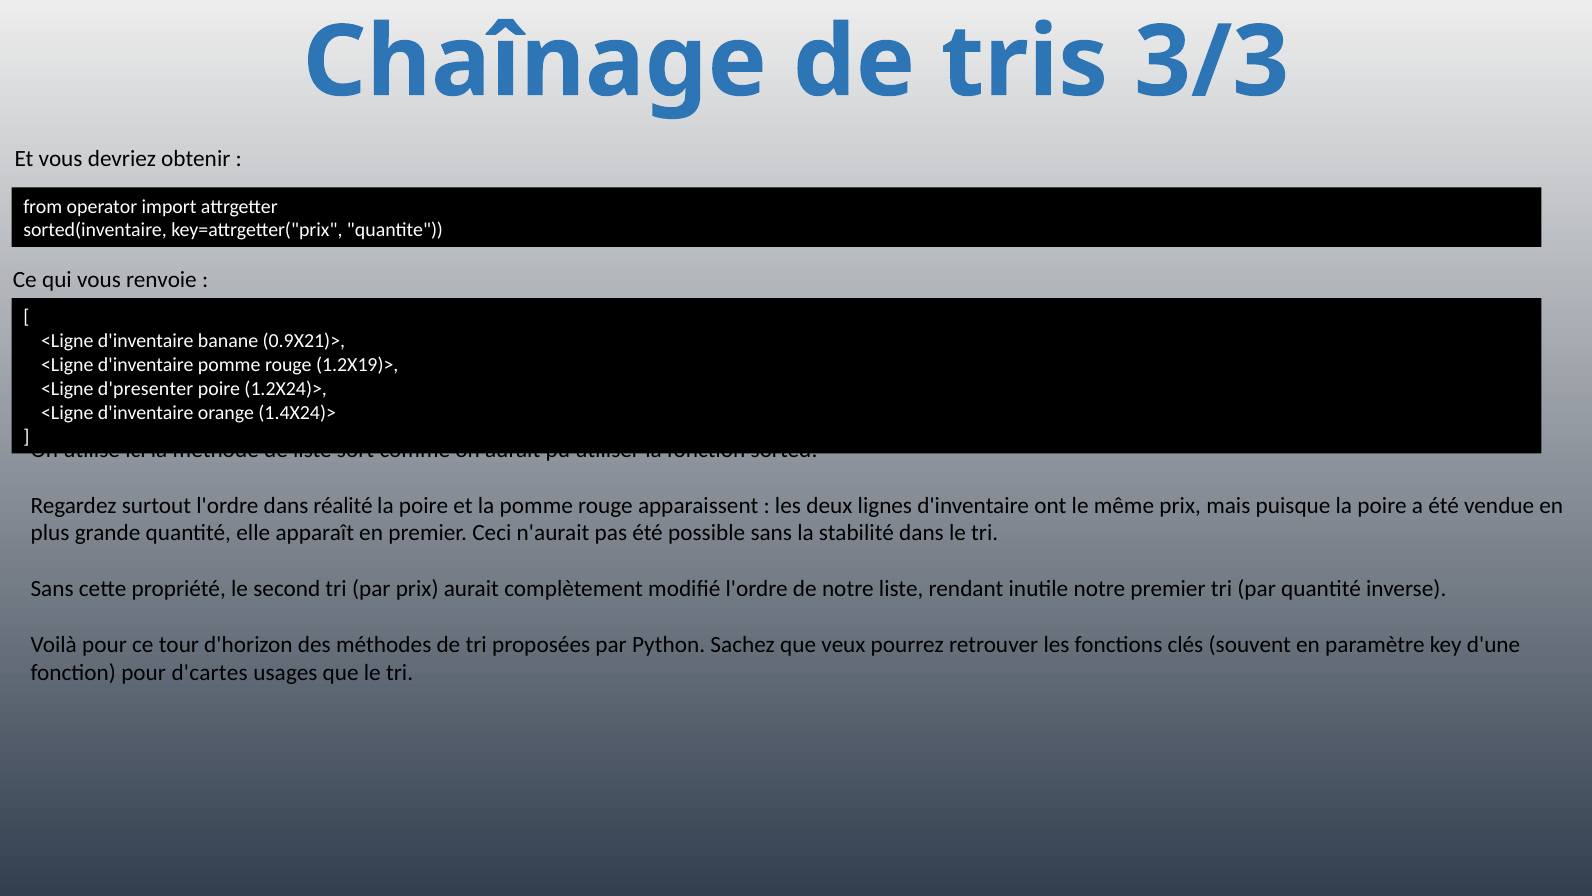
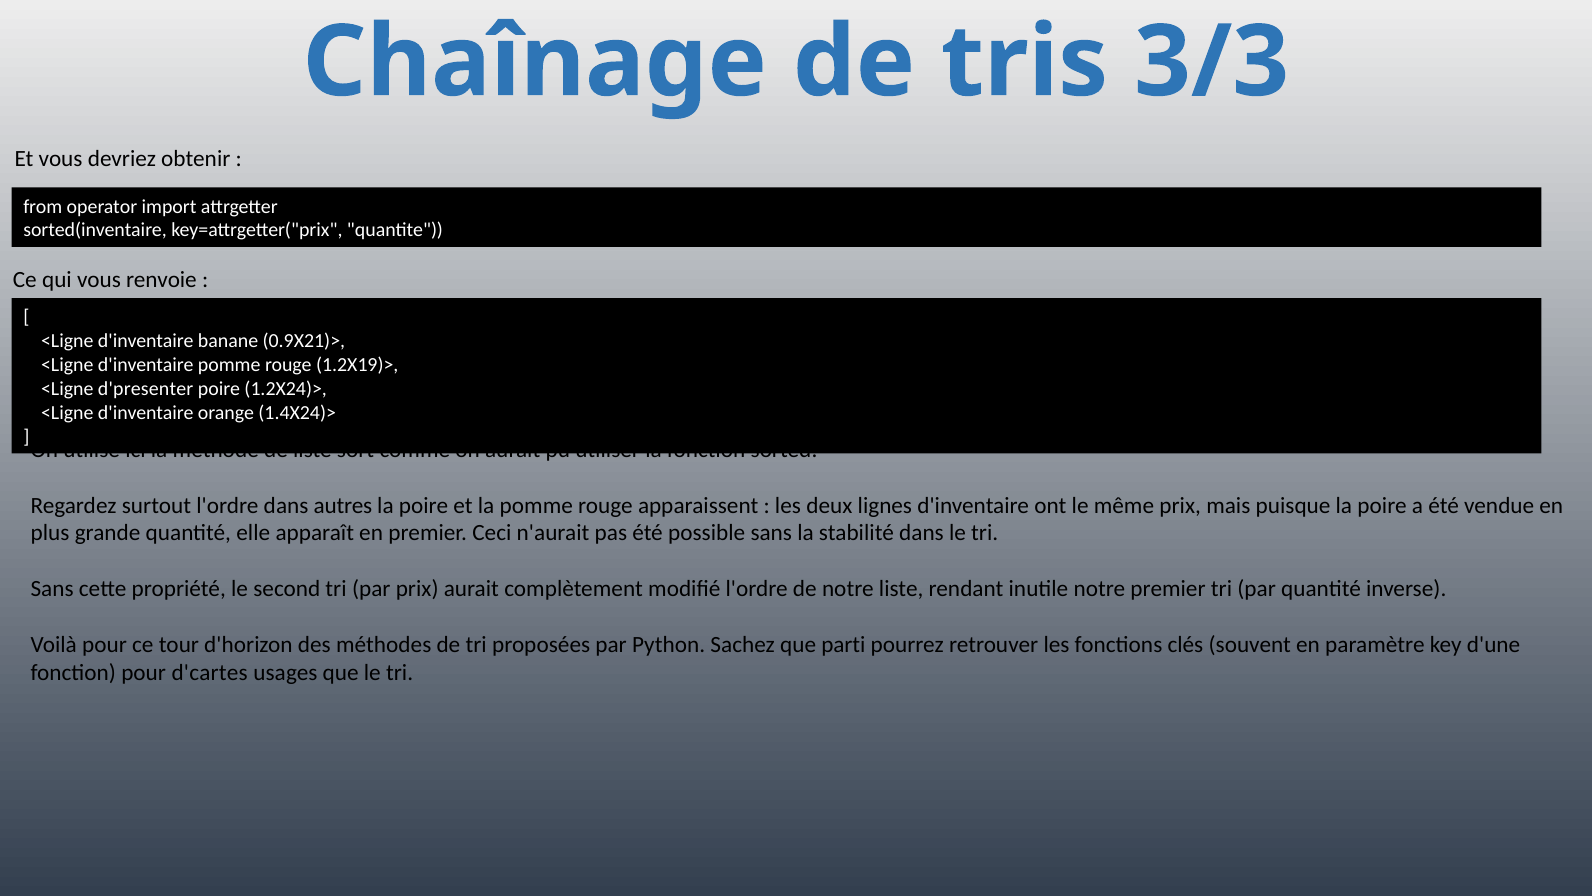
réalité: réalité -> autres (343, 505)
veux: veux -> parti (843, 644)
